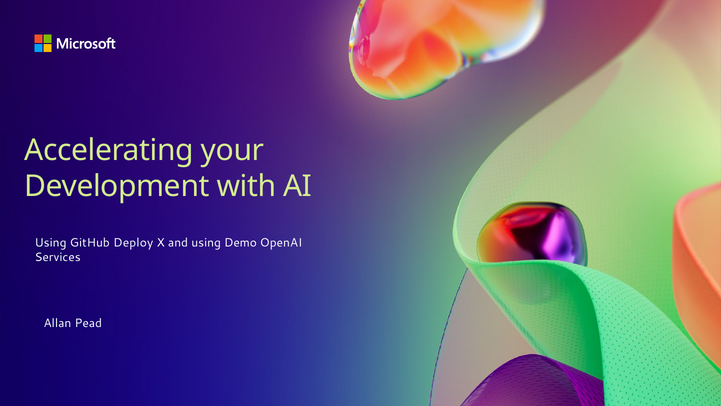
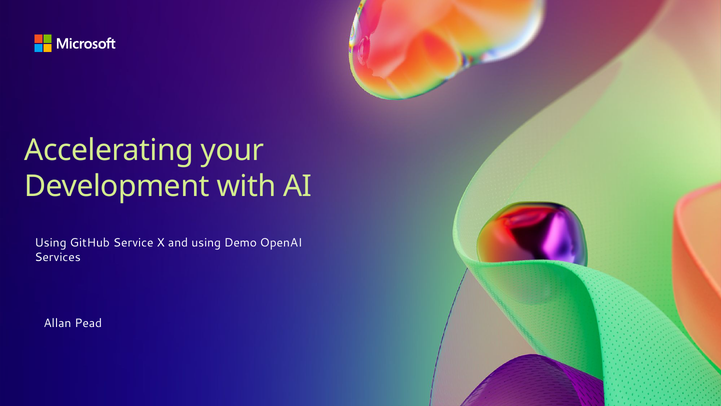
Deploy: Deploy -> Service (133, 242)
